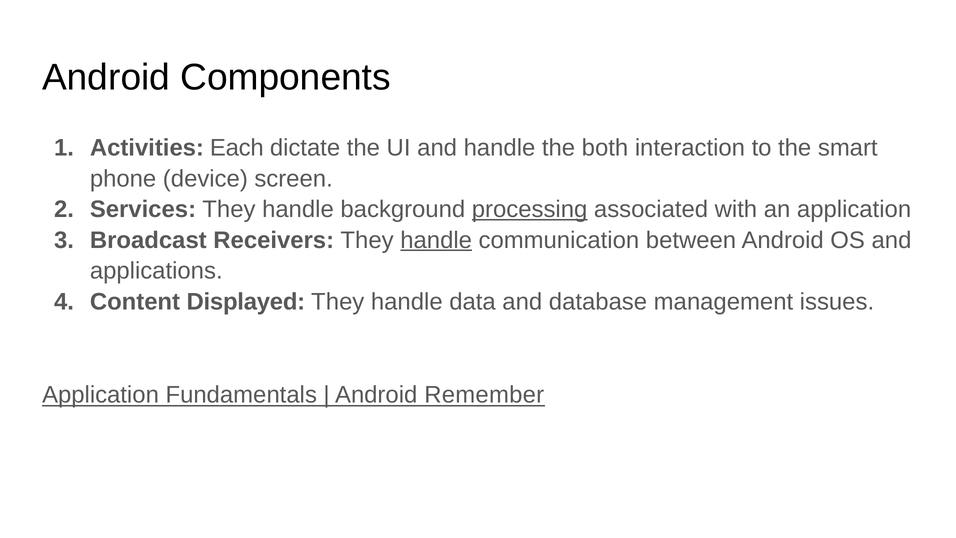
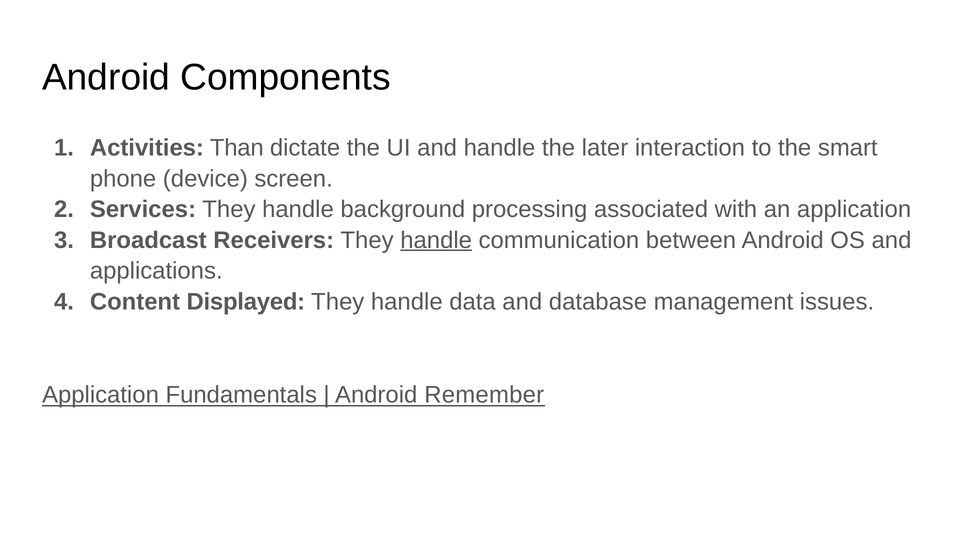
Each: Each -> Than (237, 148)
both: both -> later (605, 148)
processing underline: present -> none (530, 209)
